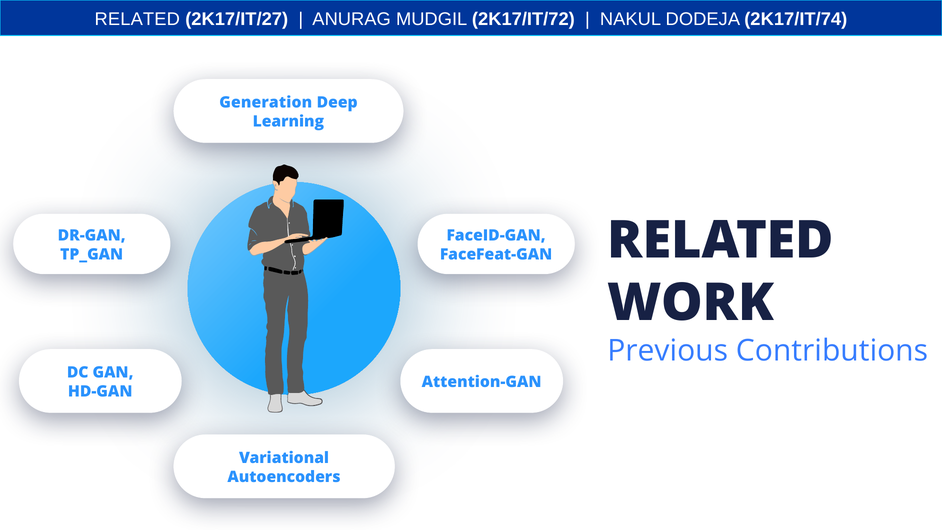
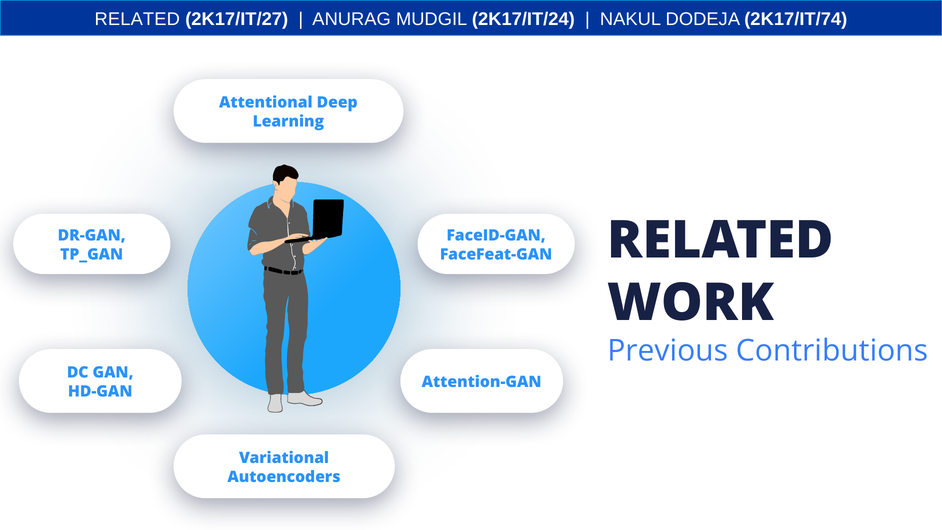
2K17/IT/72: 2K17/IT/72 -> 2K17/IT/24 (523, 19)
Generation: Generation -> Attentional (266, 103)
